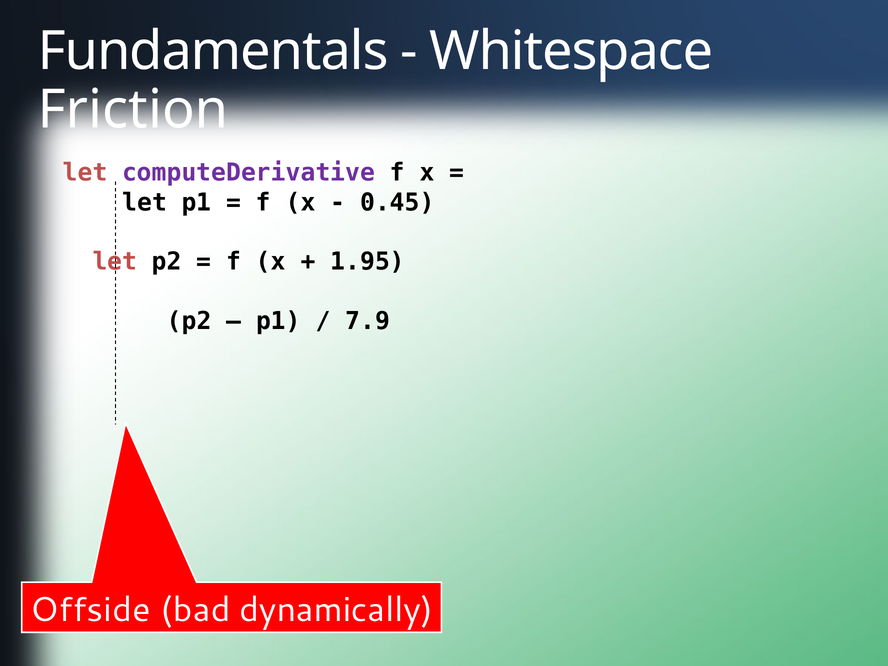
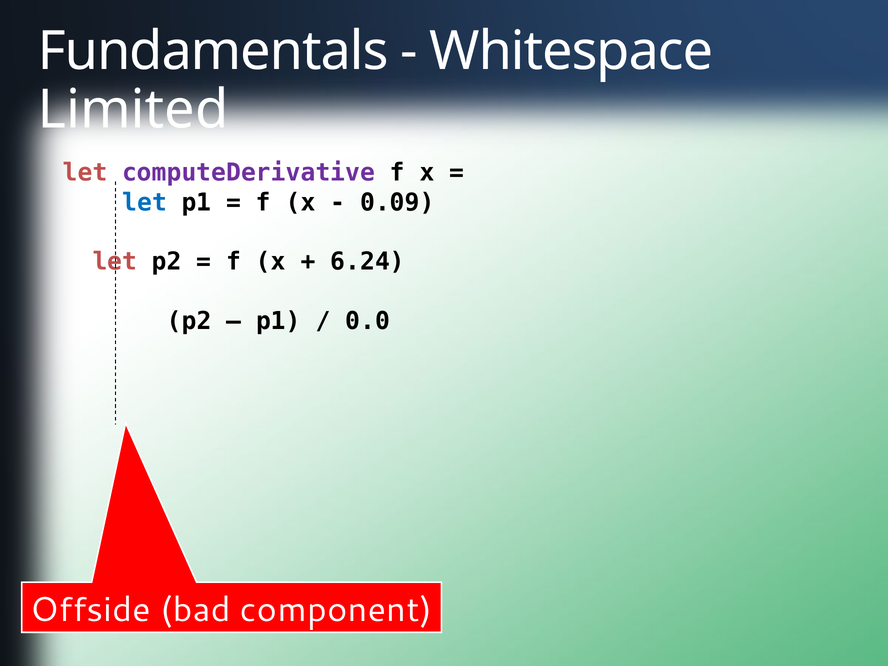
Friction: Friction -> Limited (133, 110)
let colour: black -> blue (145, 202)
0.45: 0.45 -> 0.09 (397, 202)
1.95: 1.95 -> 6.24 (368, 262)
7.9: 7.9 -> 0.0 (368, 321)
dynamically: dynamically -> component (336, 610)
